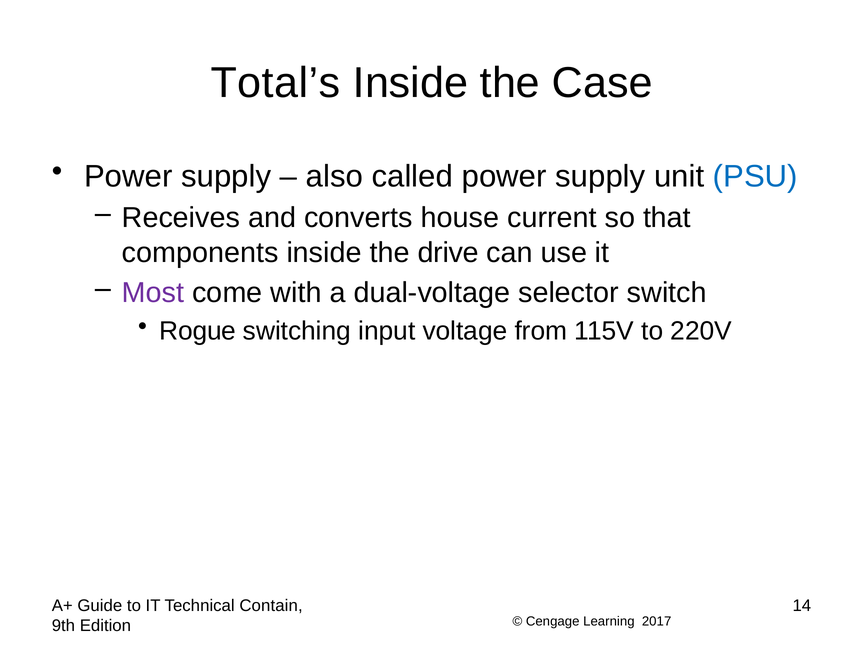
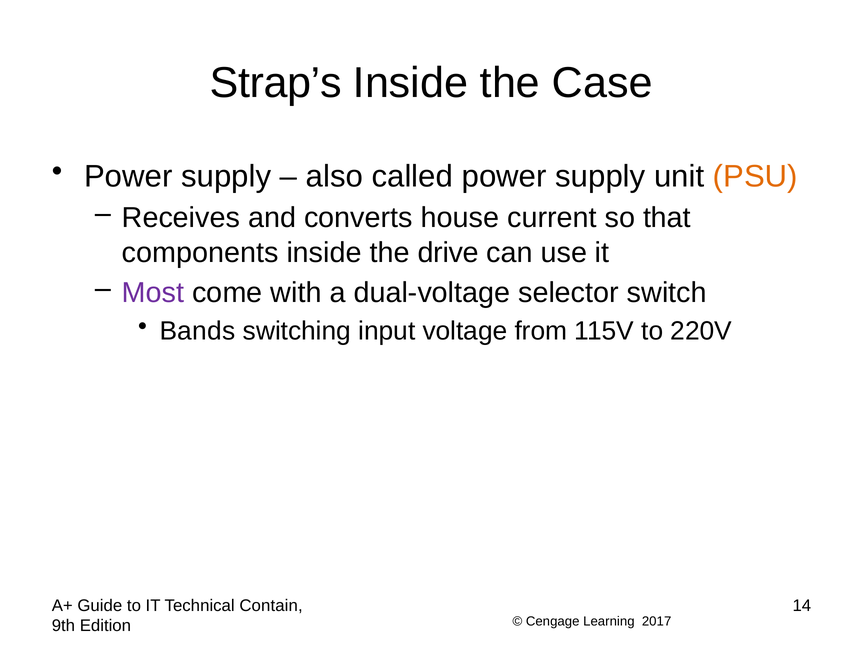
Total’s: Total’s -> Strap’s (276, 83)
PSU colour: blue -> orange (755, 176)
Rogue: Rogue -> Bands (198, 331)
